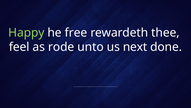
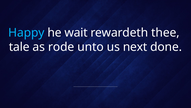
Happy colour: light green -> light blue (26, 32)
free: free -> wait (76, 32)
feel: feel -> tale (19, 47)
